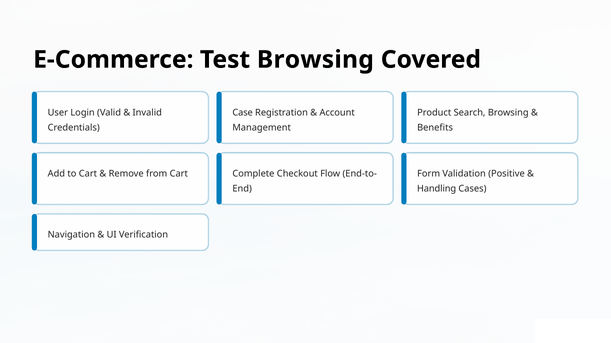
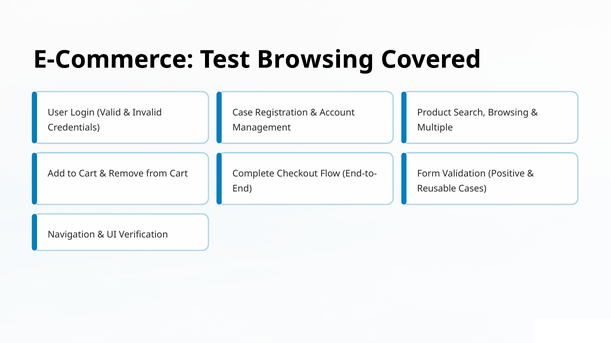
Benefits: Benefits -> Multiple (435, 128)
Handling: Handling -> Reusable (437, 189)
